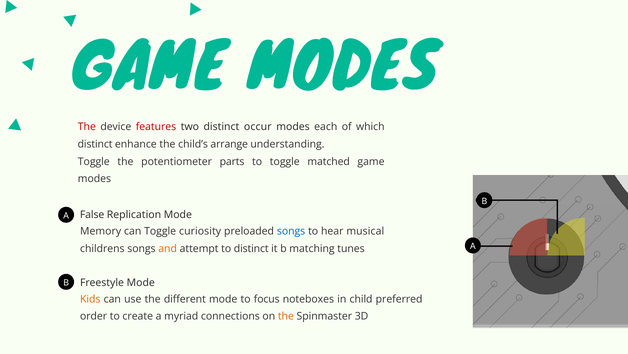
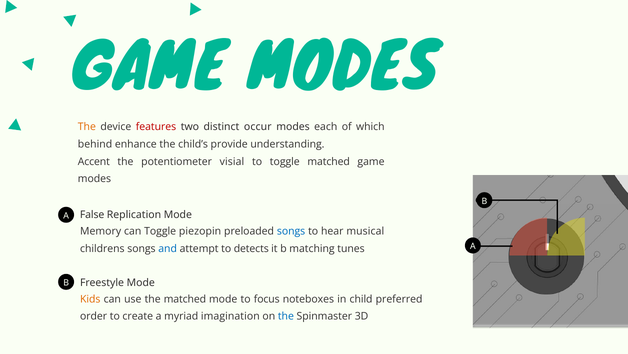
The colour: red -> orange (87, 127)
distinct: distinct -> behind (95, 144)
arrange: arrange -> provide (229, 144)
Toggle: Toggle -> Accent (94, 161)
parts: parts -> visial (232, 161)
curiosity: curiosity -> piezopin (200, 231)
and colour: orange -> blue (168, 248)
to distinct: distinct -> detects (251, 248)
the different: different -> matched (185, 298)
connections: connections -> imagination (230, 316)
the colour: orange -> blue (286, 316)
